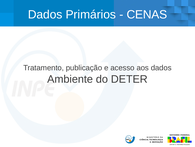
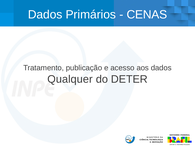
Ambiente: Ambiente -> Qualquer (70, 79)
